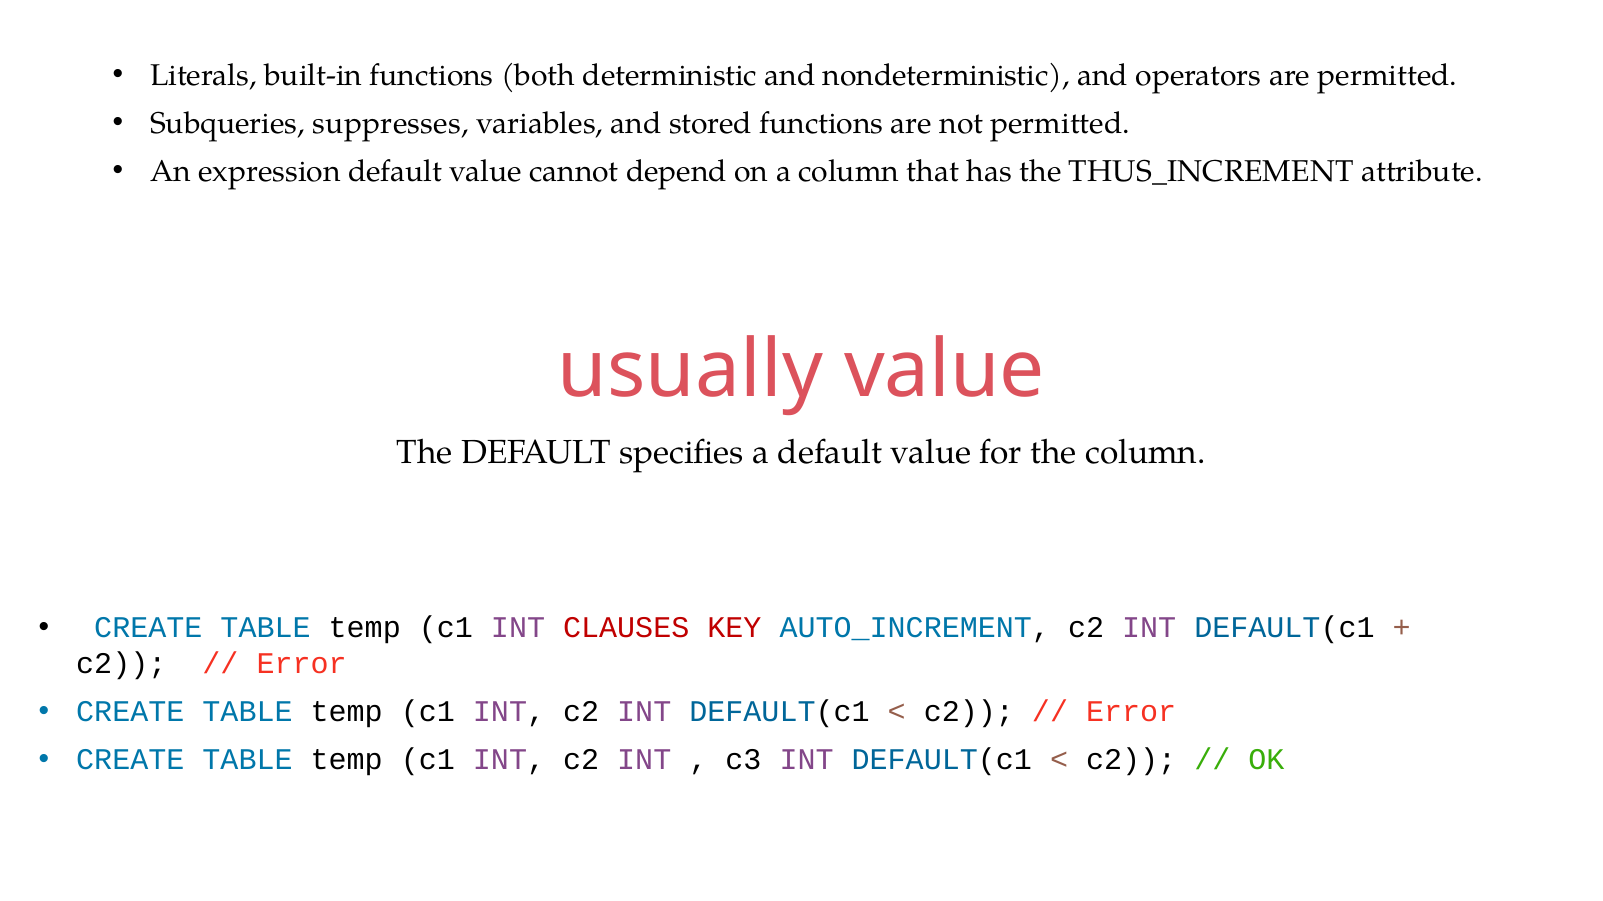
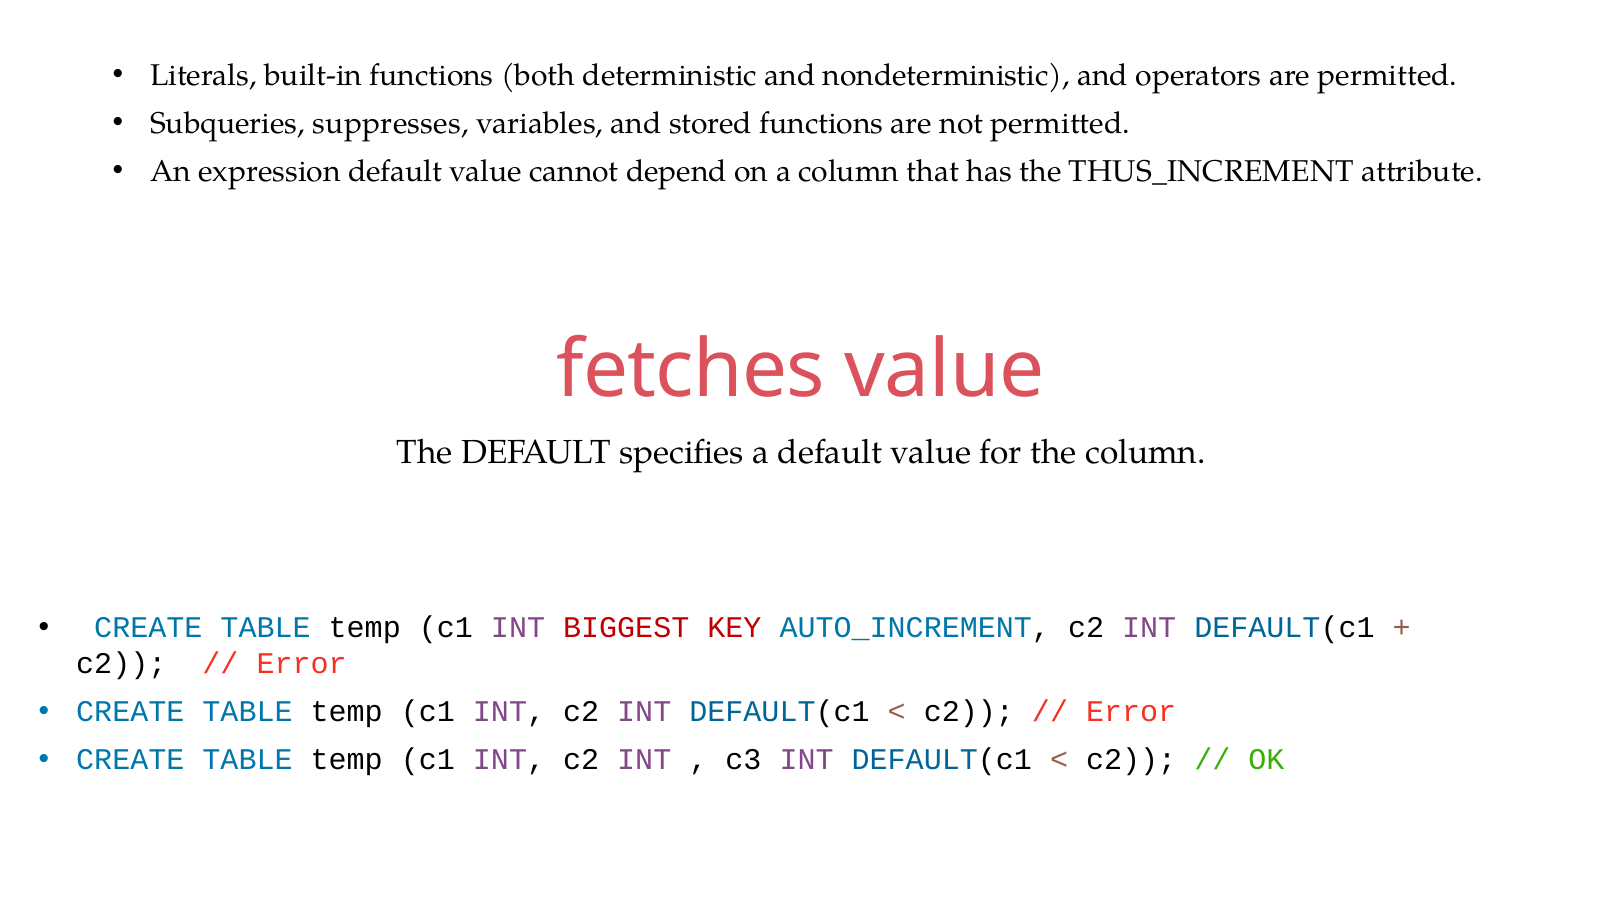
usually: usually -> fetches (691, 370)
CLAUSES: CLAUSES -> BIGGEST (626, 628)
